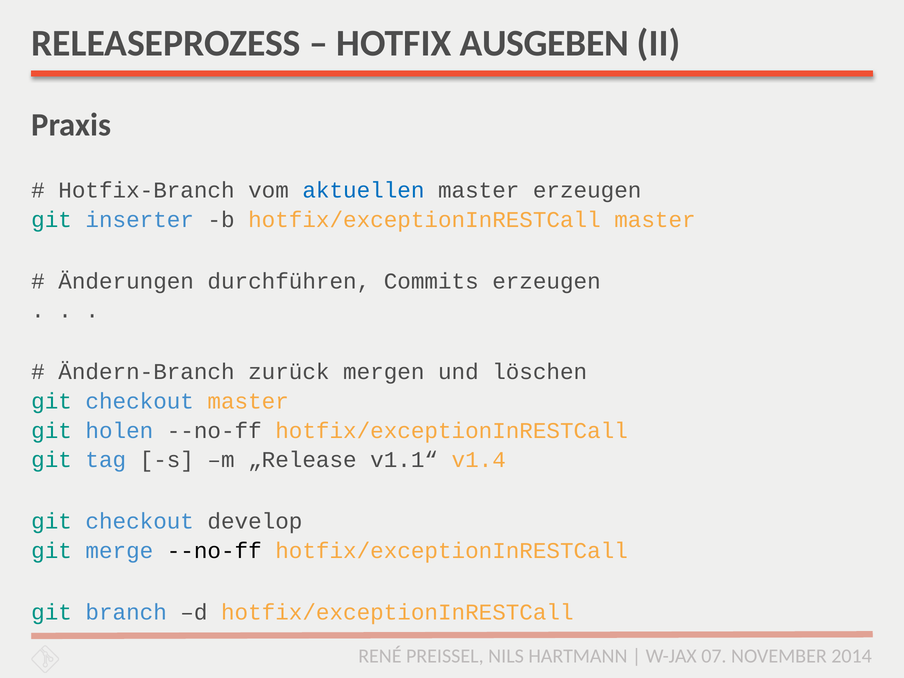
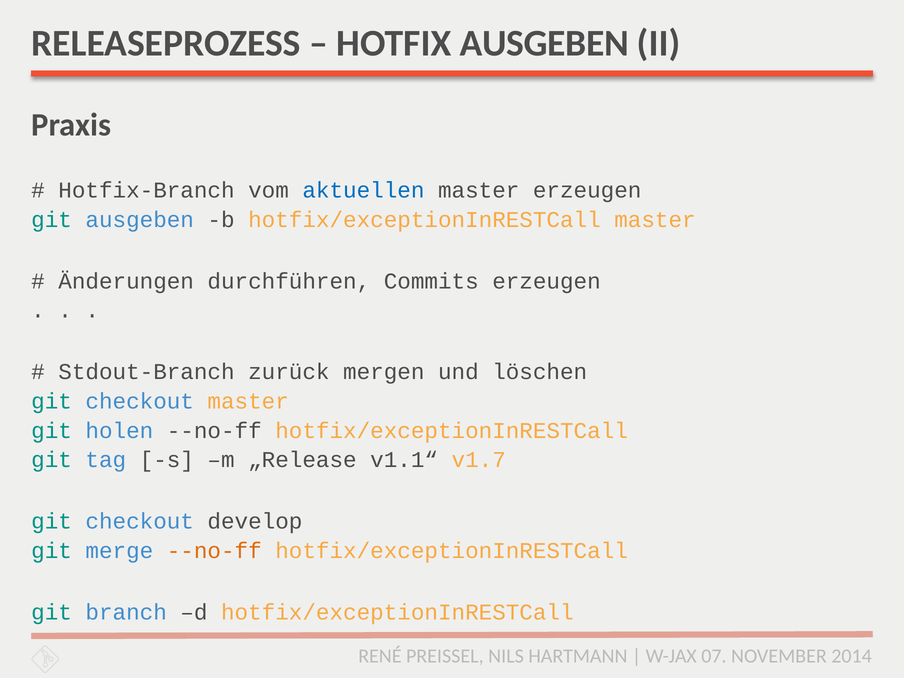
git inserter: inserter -> ausgeben (140, 220)
Ändern-Branch: Ändern-Branch -> Stdout-Branch (146, 372)
v1.4: v1.4 -> v1.7 (479, 460)
--no-ff colour: black -> orange (214, 551)
